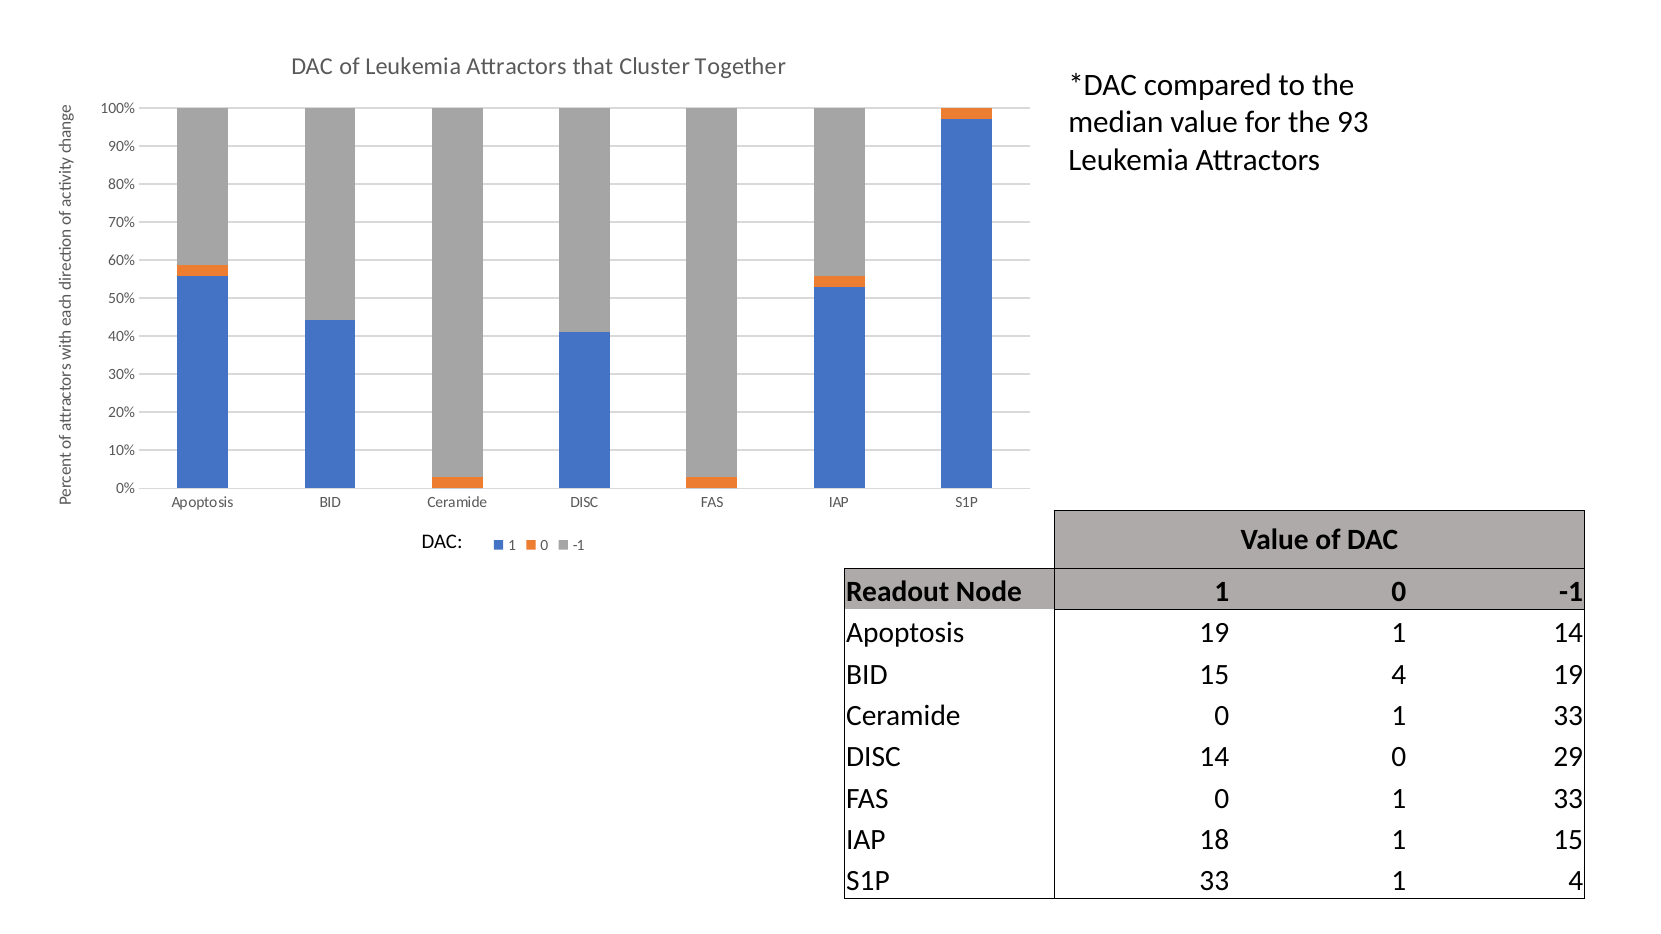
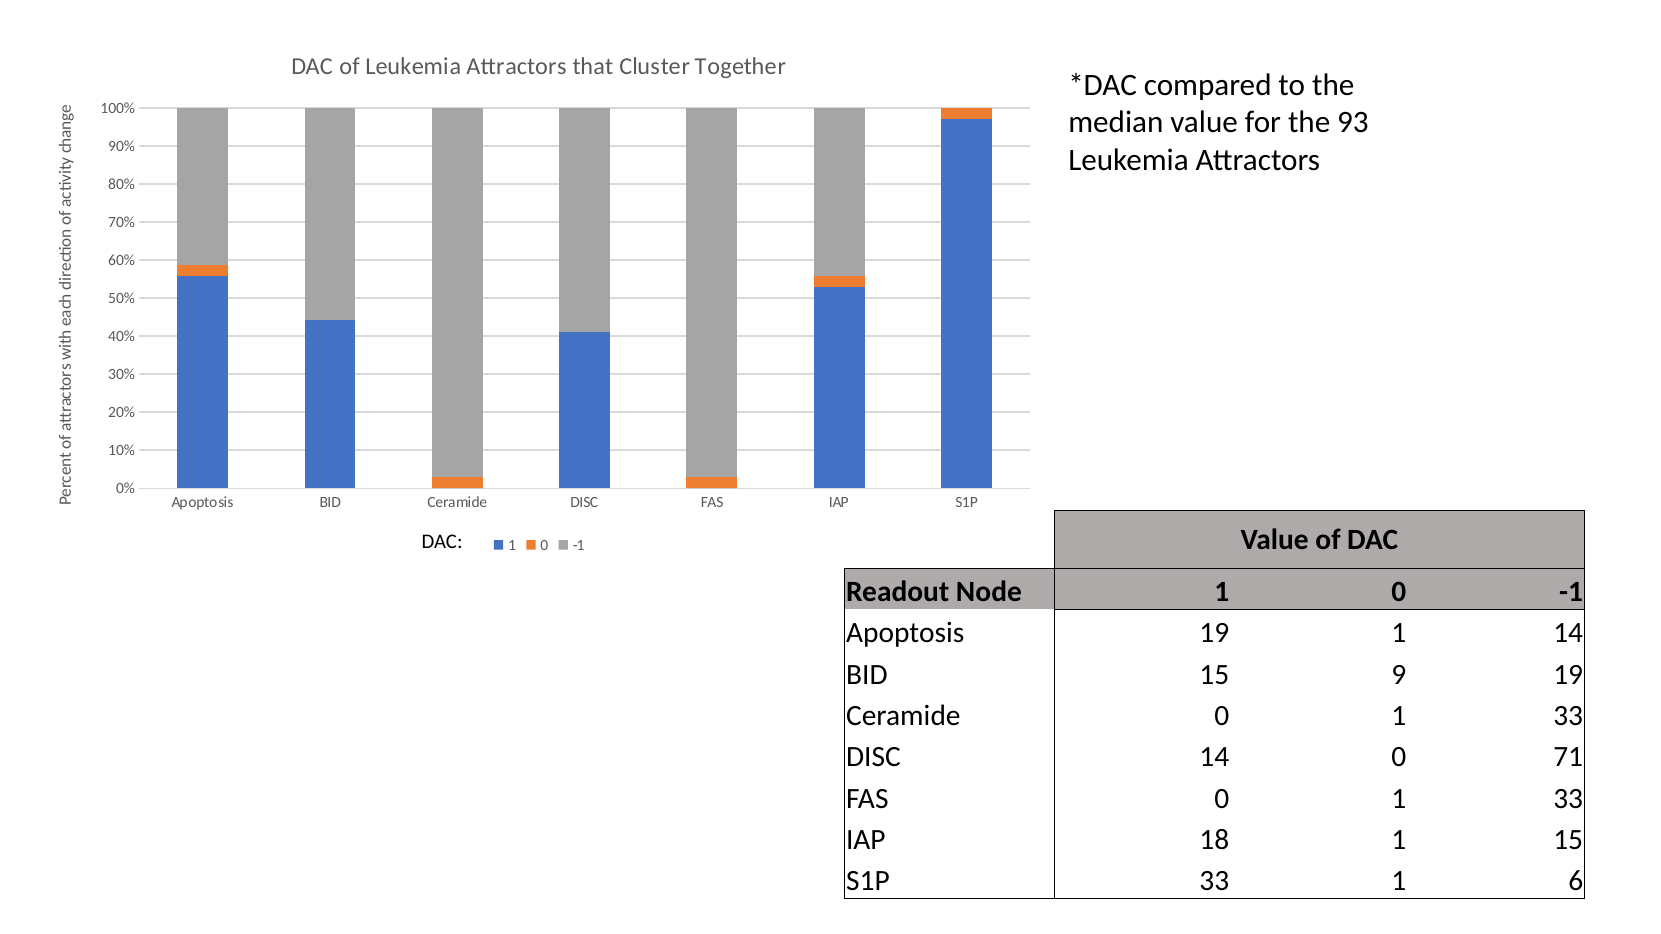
15 4: 4 -> 9 (1399, 675)
29: 29 -> 71 (1568, 757)
1 4: 4 -> 6 (1576, 881)
